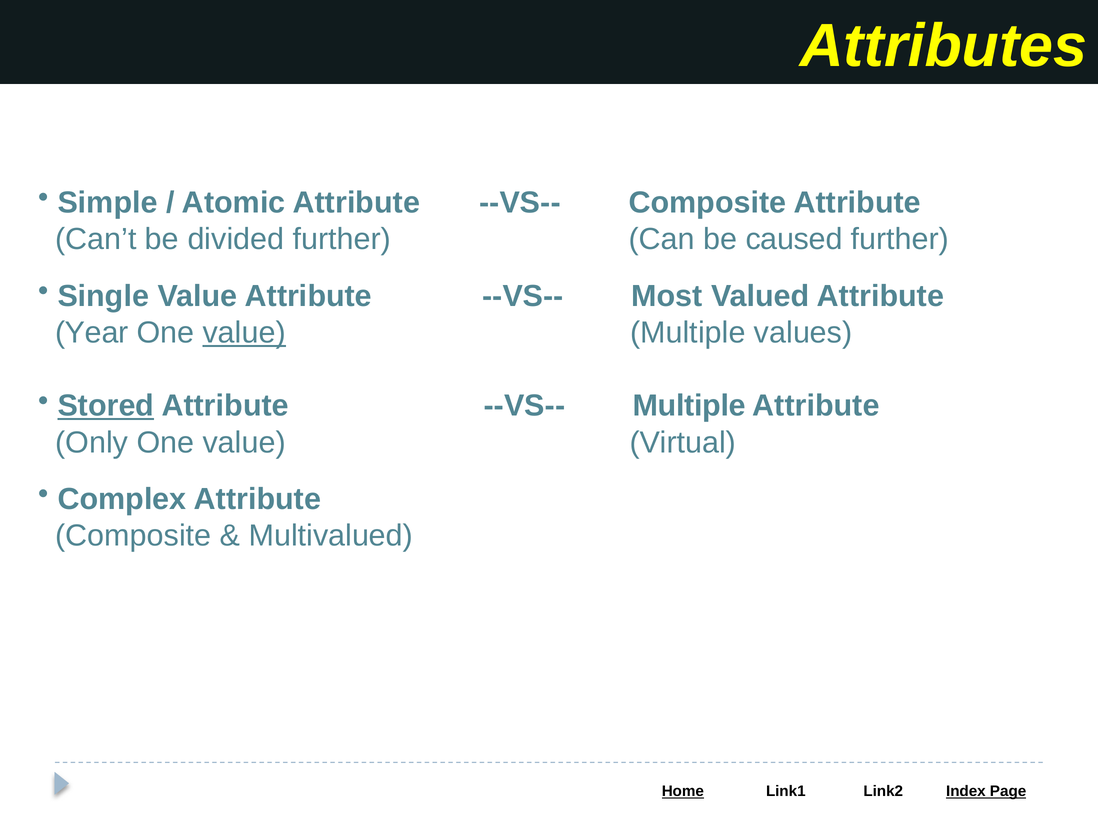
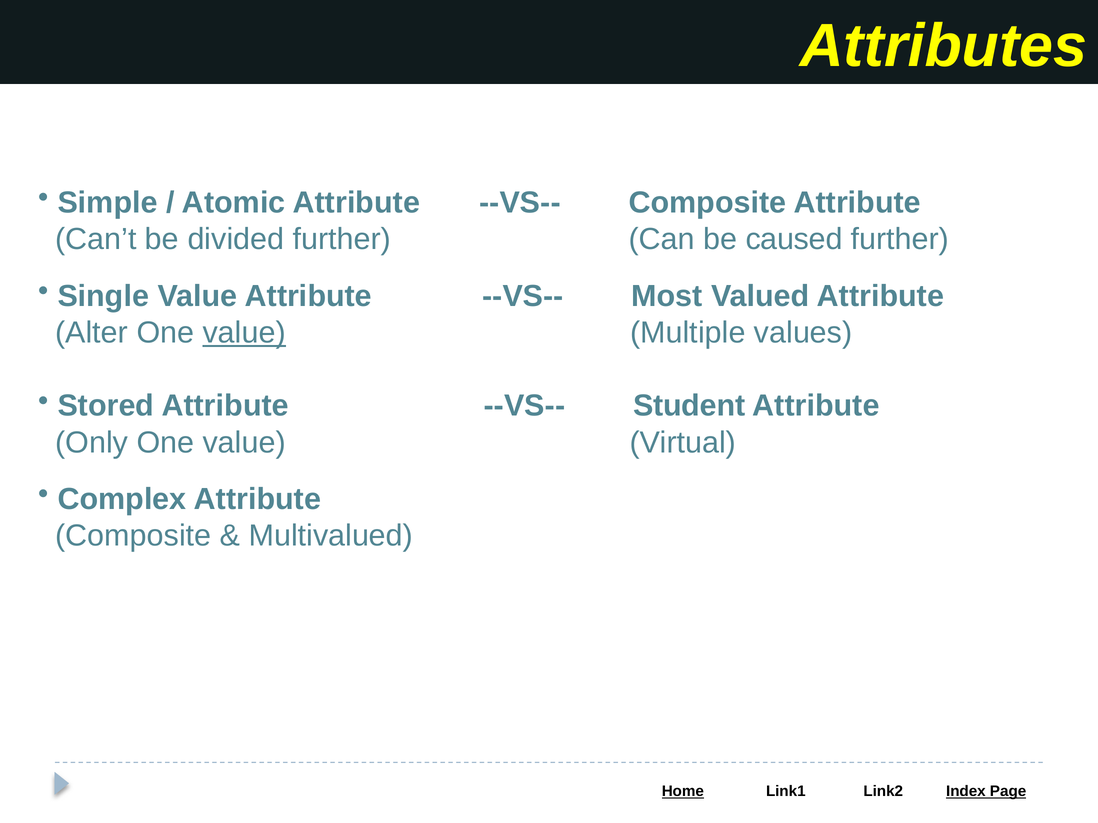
Year: Year -> Alter (92, 333)
Stored underline: present -> none (106, 406)
--VS-- Multiple: Multiple -> Student (689, 406)
